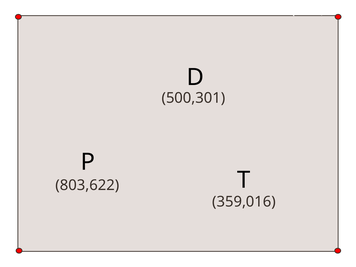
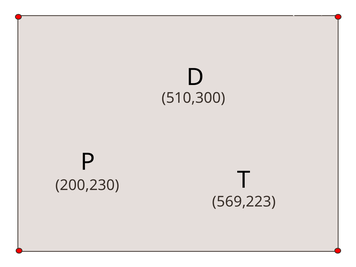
500,301: 500,301 -> 510,300 (193, 98)
803,622: 803,622 -> 200,230 (87, 185)
359,016: 359,016 -> 569,223 (244, 202)
